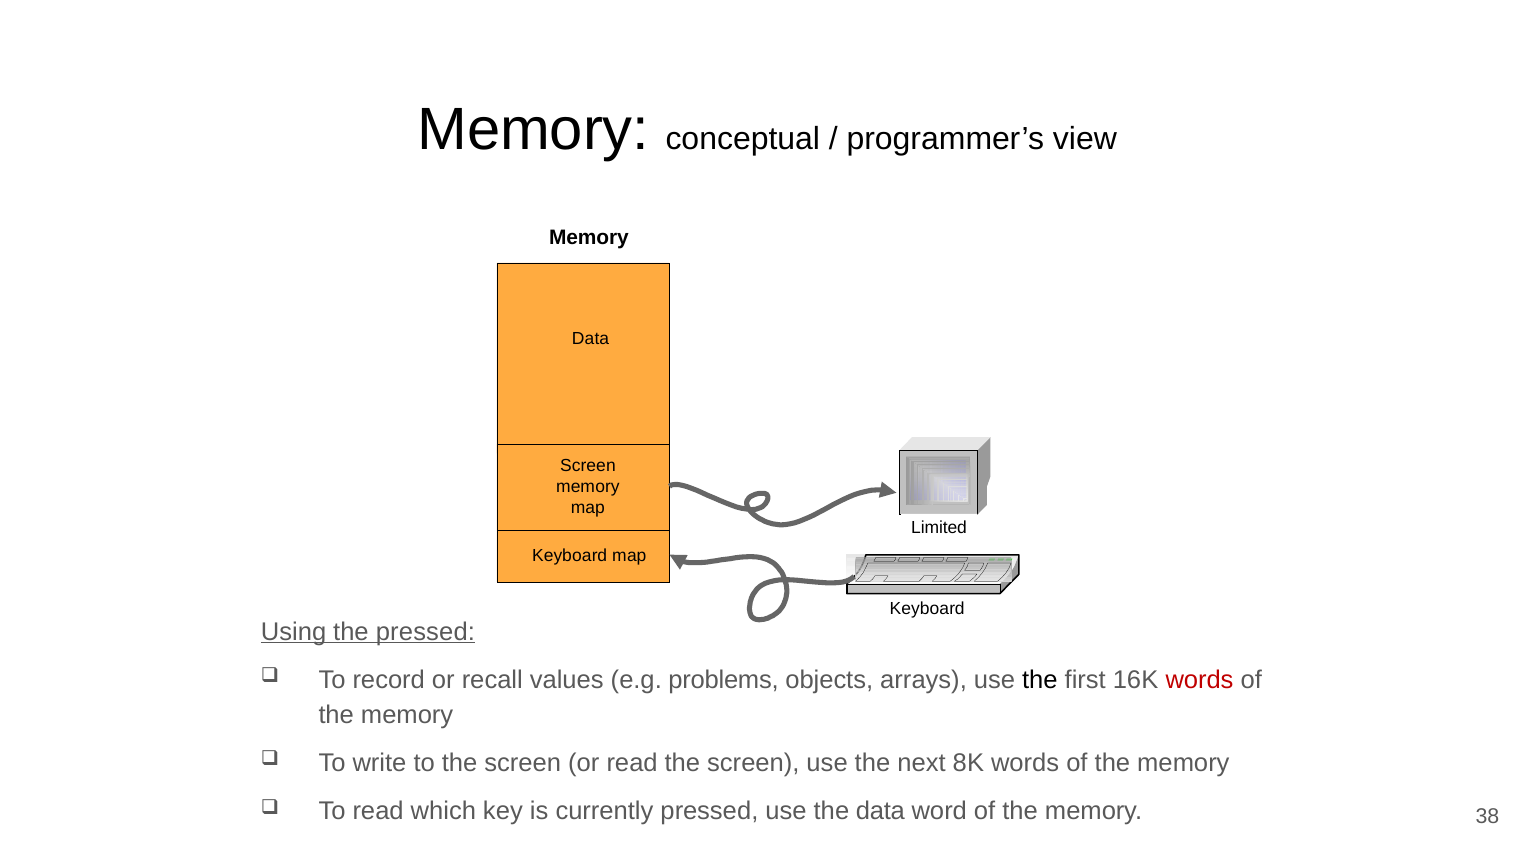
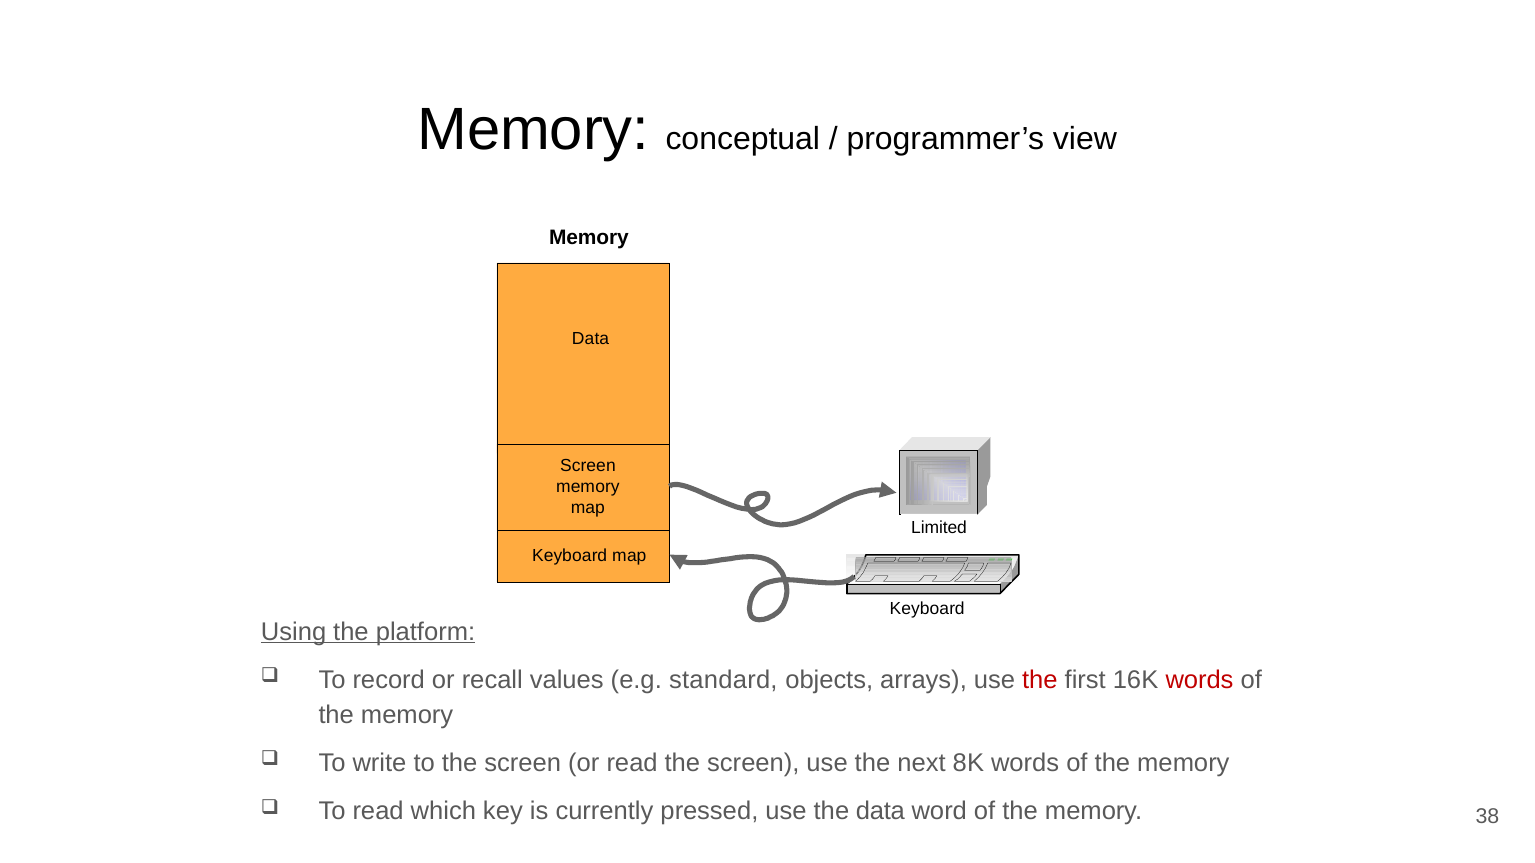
the pressed: pressed -> platform (425, 632)
problems: problems -> standard (723, 680)
the colour: black -> red (1040, 680)
